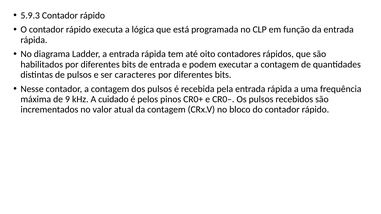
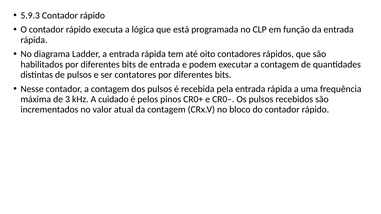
caracteres: caracteres -> contatores (135, 75)
9: 9 -> 3 (67, 99)
